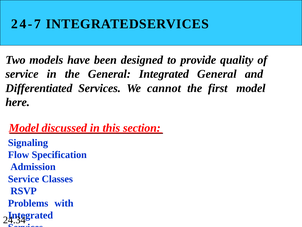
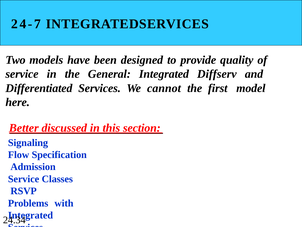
Integrated General: General -> Diffserv (217, 74)
Model: Model -> Better (24, 128)
